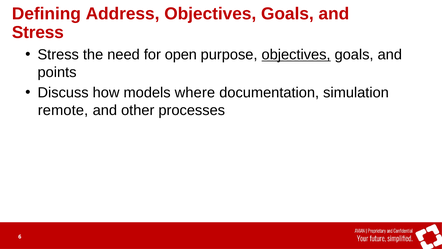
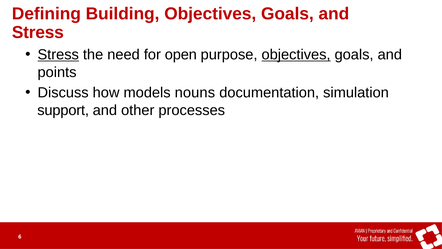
Address: Address -> Building (123, 14)
Stress underline: none -> present (58, 55)
where: where -> nouns (195, 93)
remote: remote -> support (63, 110)
